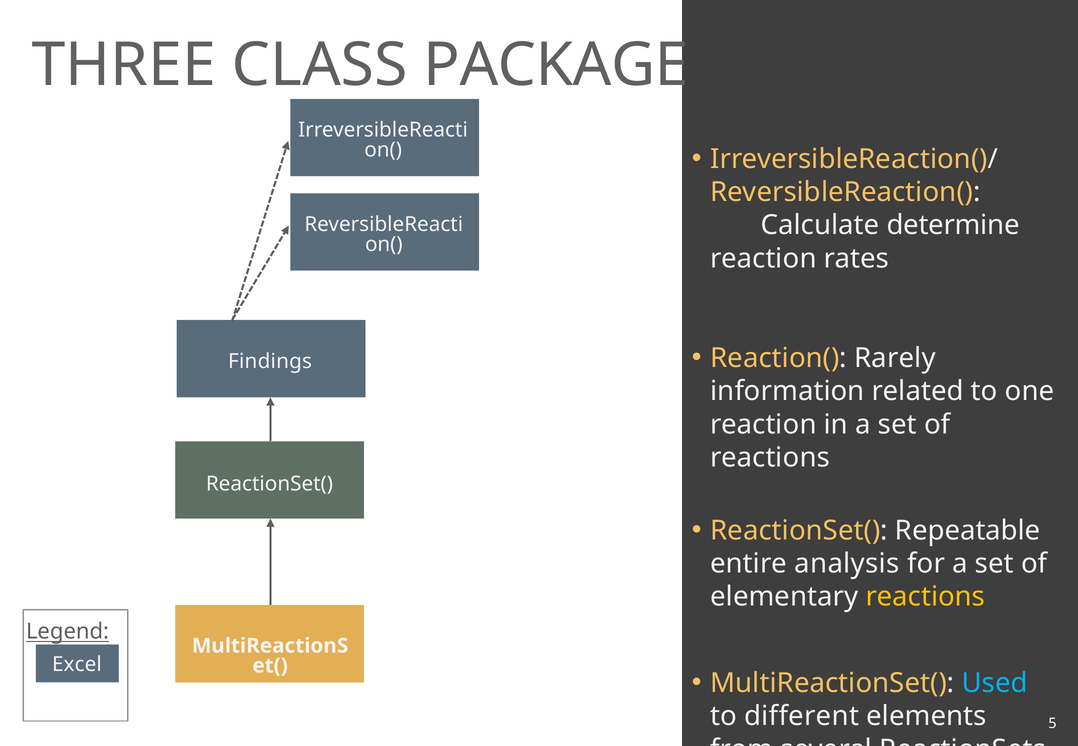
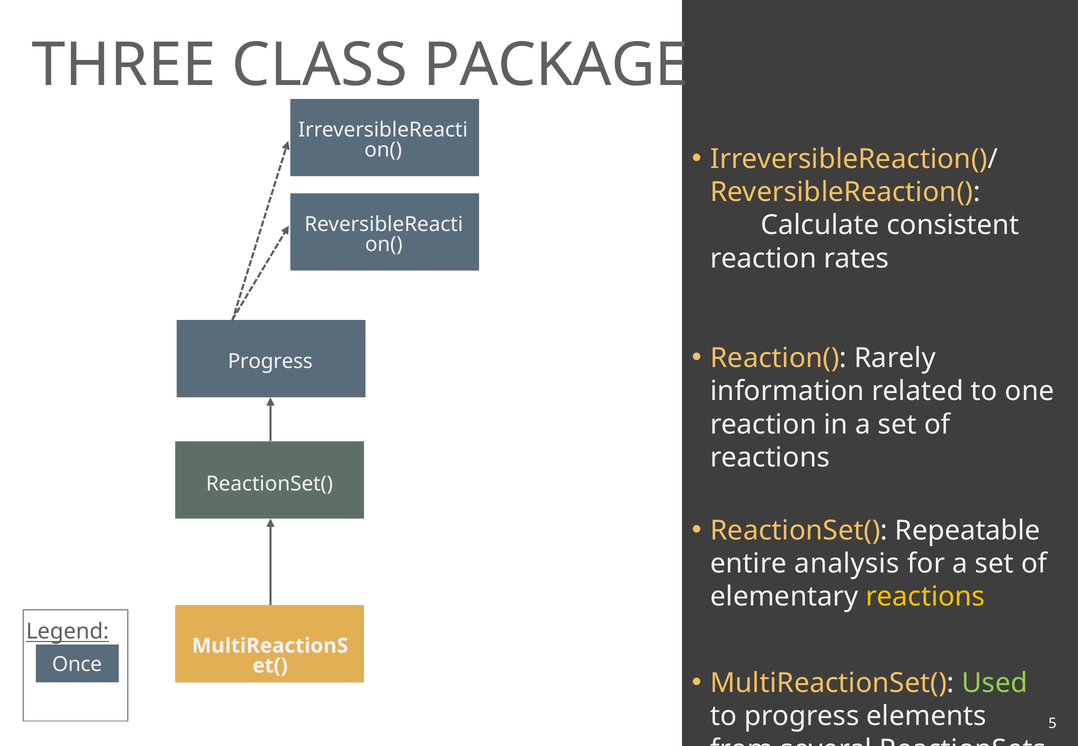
determine: determine -> consistent (953, 225)
Findings: Findings -> Progress (270, 361)
Excel: Excel -> Once (77, 664)
Used colour: light blue -> light green (995, 683)
to different: different -> progress (802, 717)
